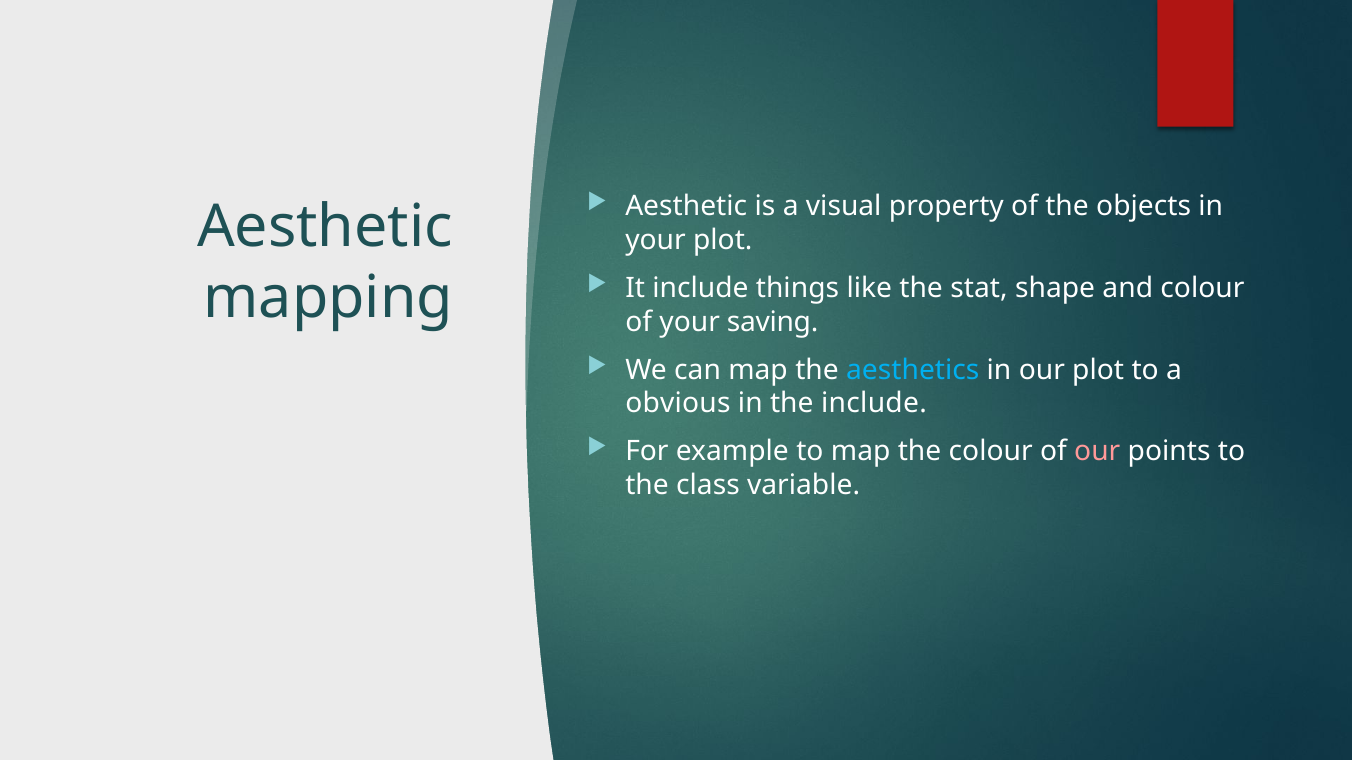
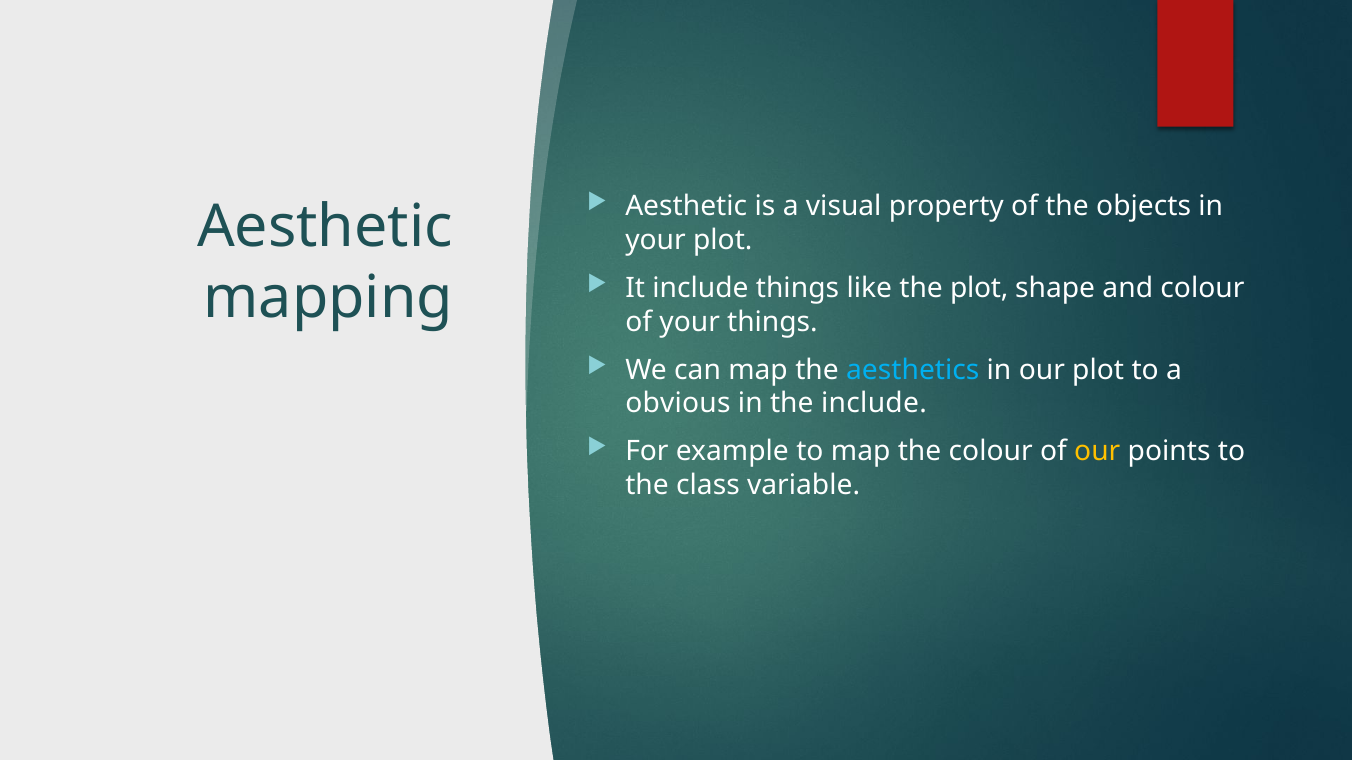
the stat: stat -> plot (979, 288)
your saving: saving -> things (772, 322)
our colour: pink -> yellow (1097, 452)
